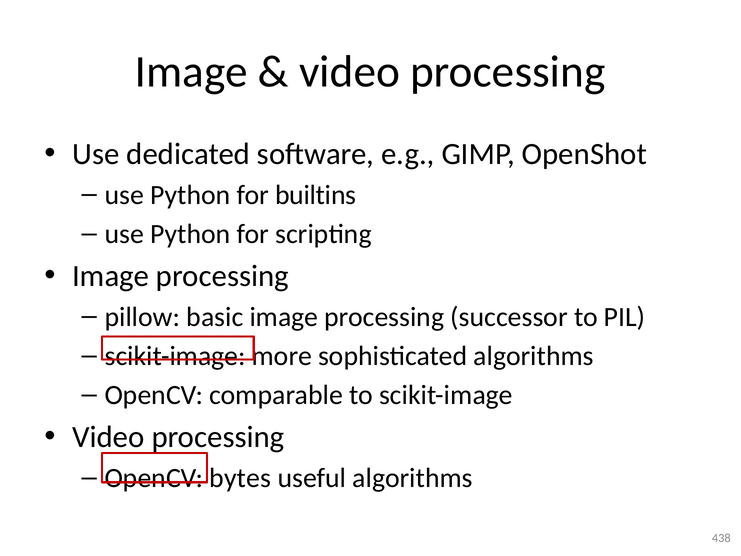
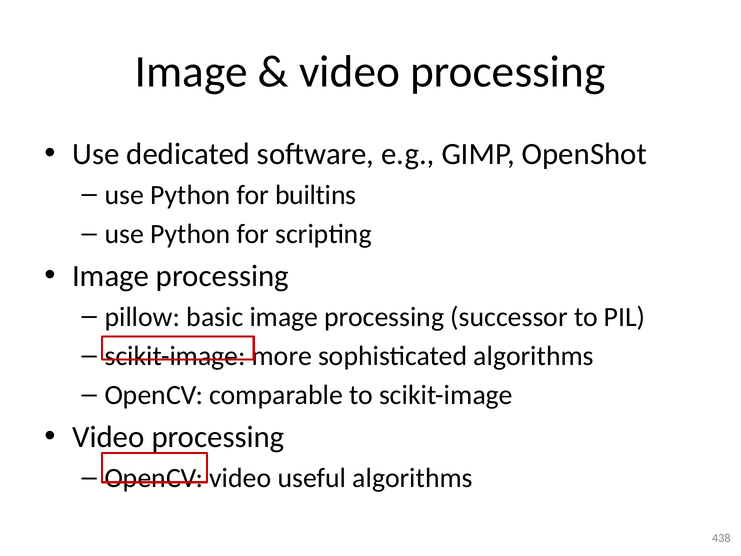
OpenCV bytes: bytes -> video (240, 478)
